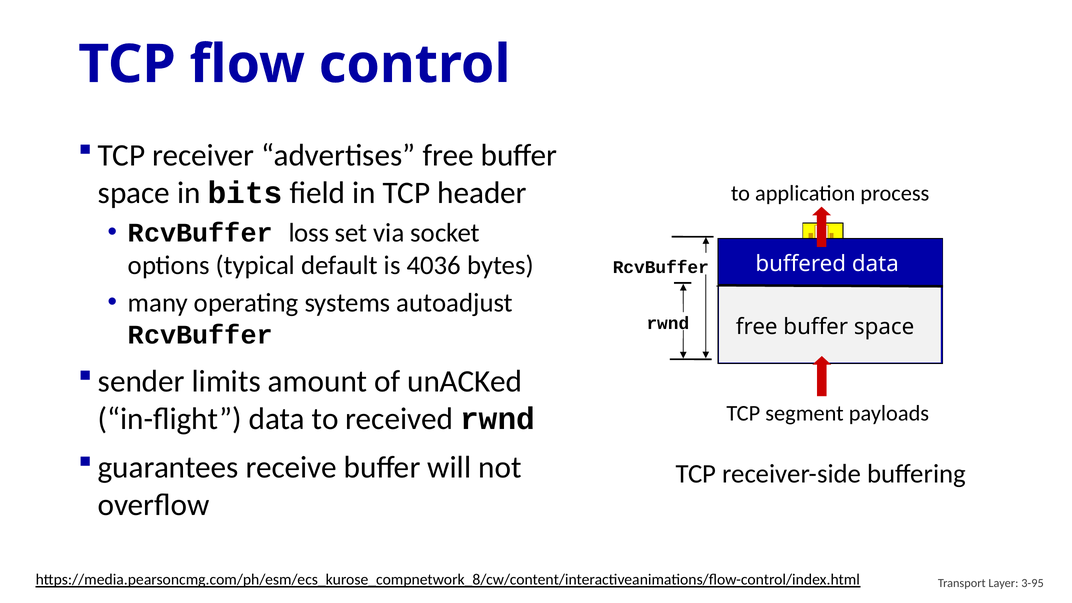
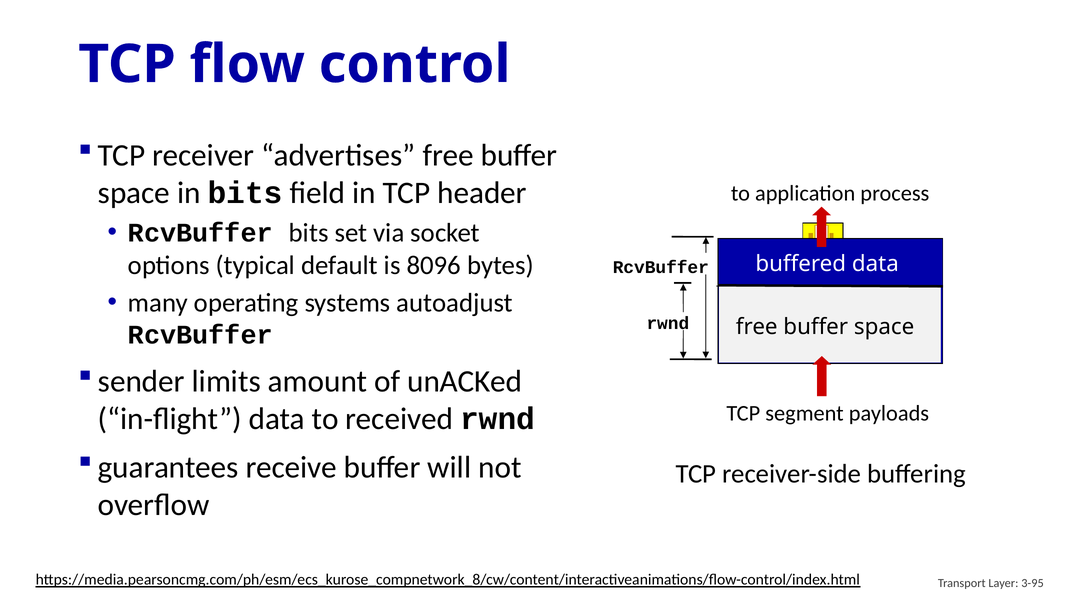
RcvBuffer loss: loss -> bits (309, 233)
4036: 4036 -> 8096 (434, 265)
